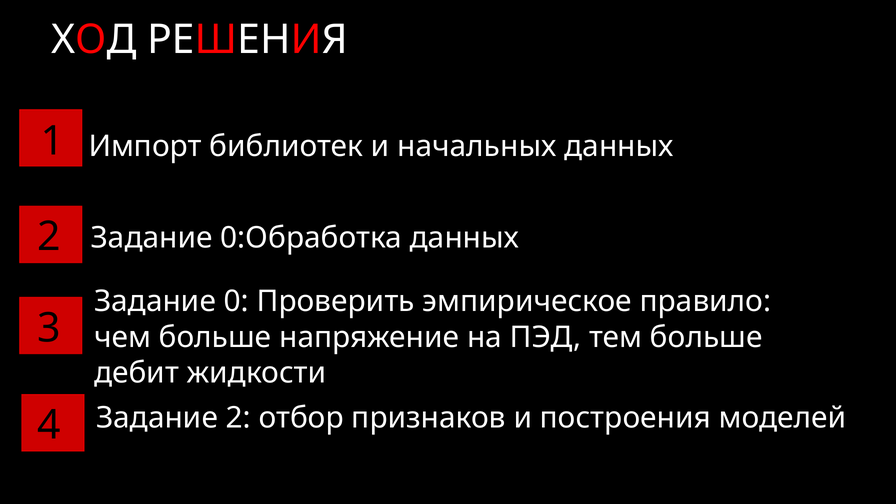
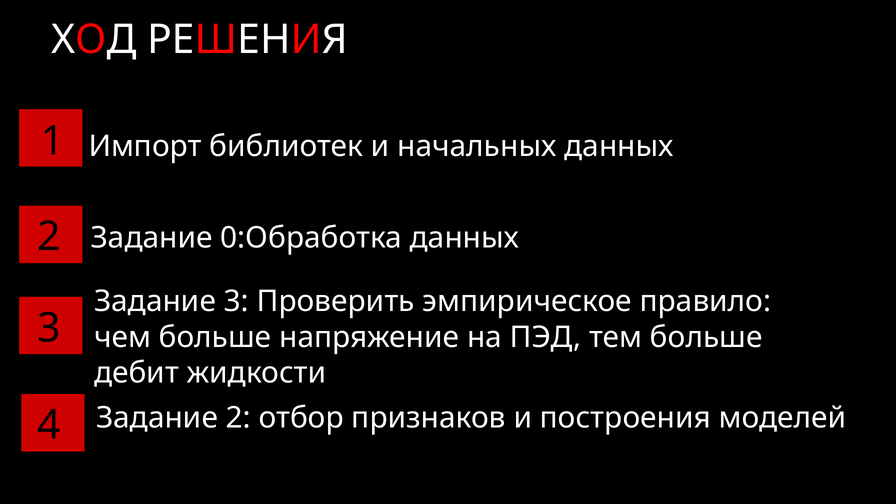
Задание 0: 0 -> 3 (236, 301)
